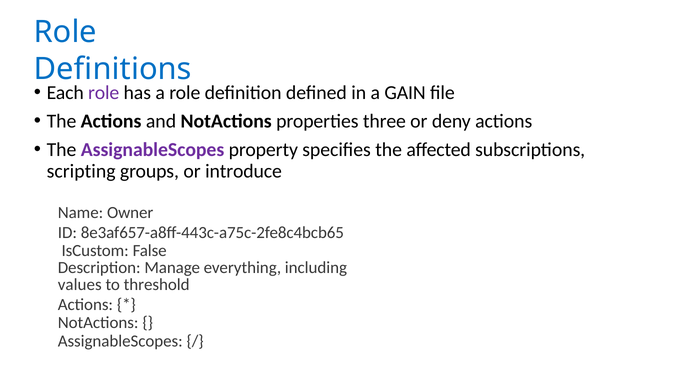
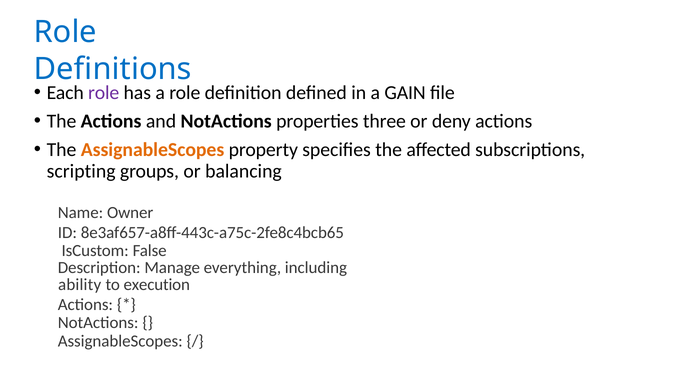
AssignableScopes colour: purple -> orange (153, 150)
introduce: introduce -> balancing (243, 171)
values: values -> ability (80, 285)
threshold: threshold -> execution (157, 285)
